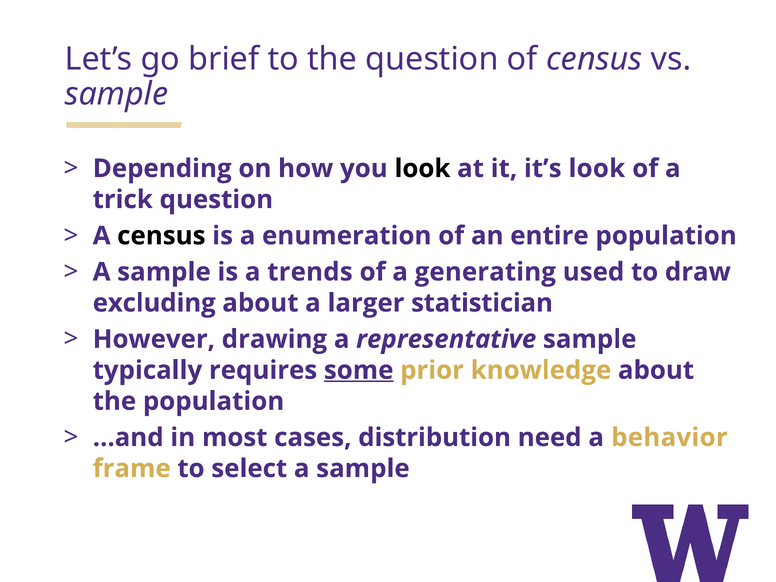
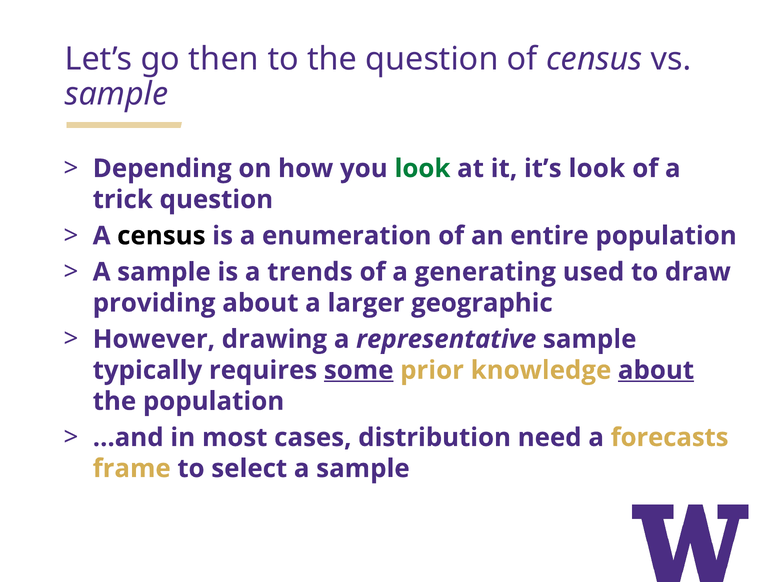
brief: brief -> then (224, 59)
look colour: black -> green (422, 169)
excluding: excluding -> providing (154, 303)
statistician: statistician -> geographic (482, 303)
about underline: none -> present (656, 370)
behavior: behavior -> forecasts (670, 438)
